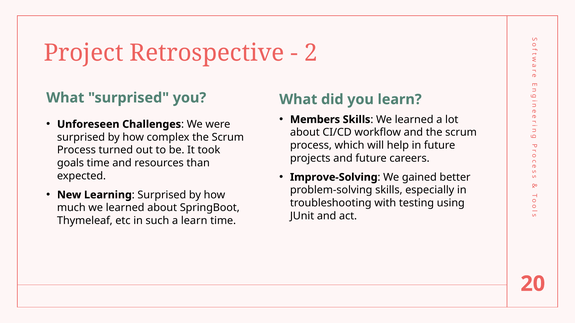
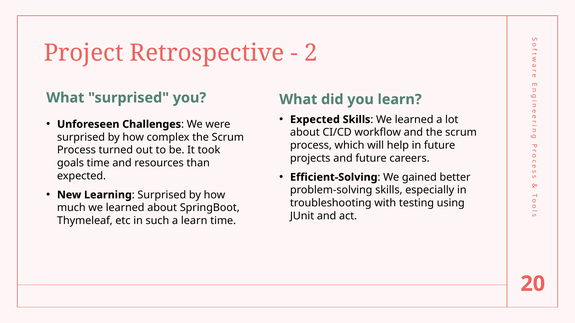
Members: Members -> Expected (315, 120)
Improve-Solving: Improve-Solving -> Efficient-Solving (334, 177)
